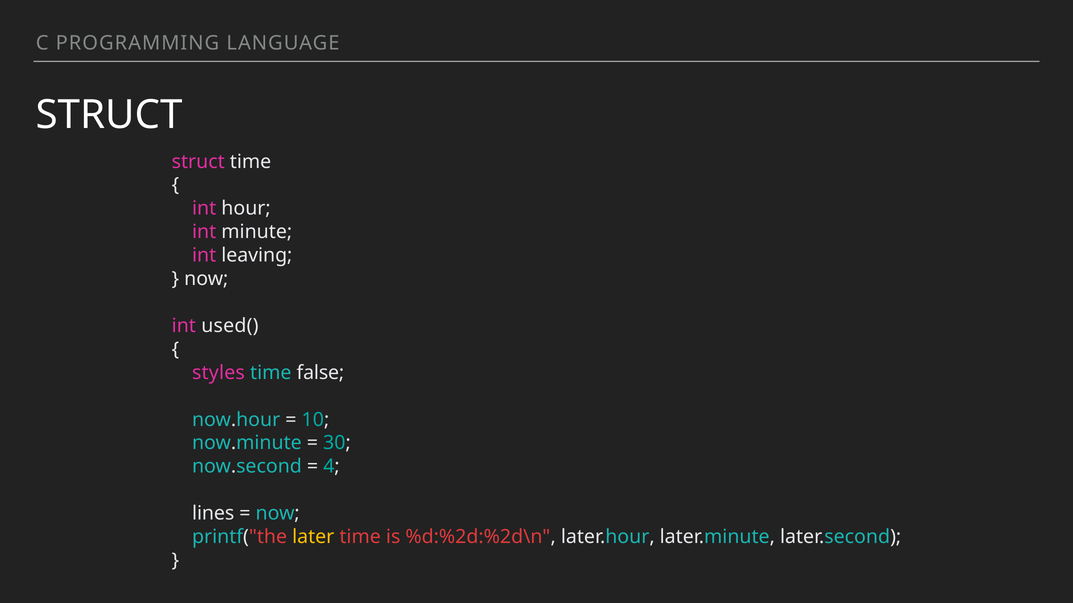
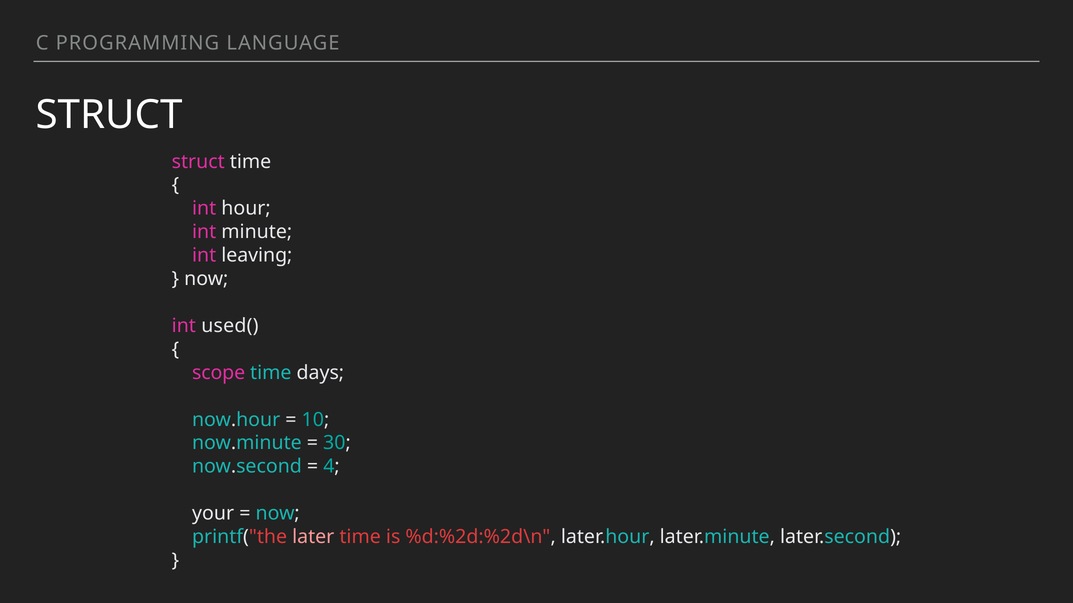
styles: styles -> scope (219, 373)
false: false -> days (320, 373)
lines: lines -> your (213, 514)
later colour: yellow -> pink (313, 537)
